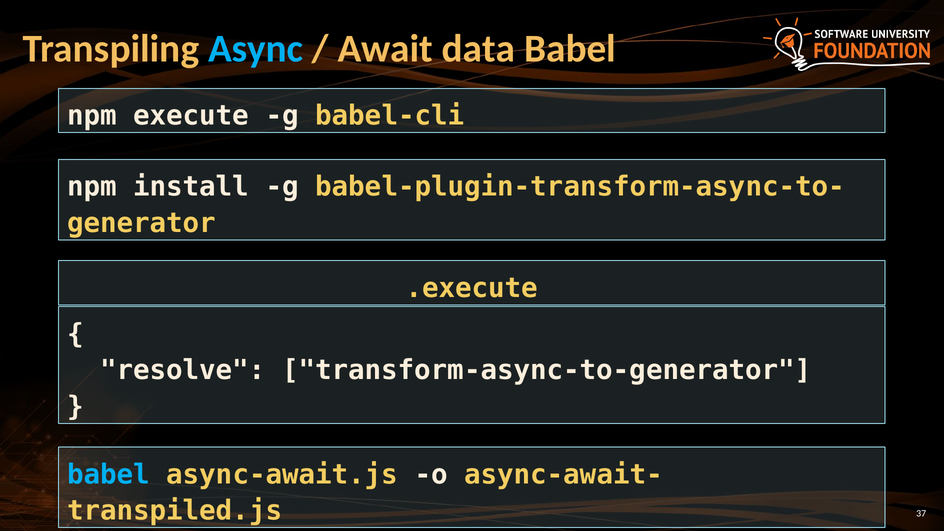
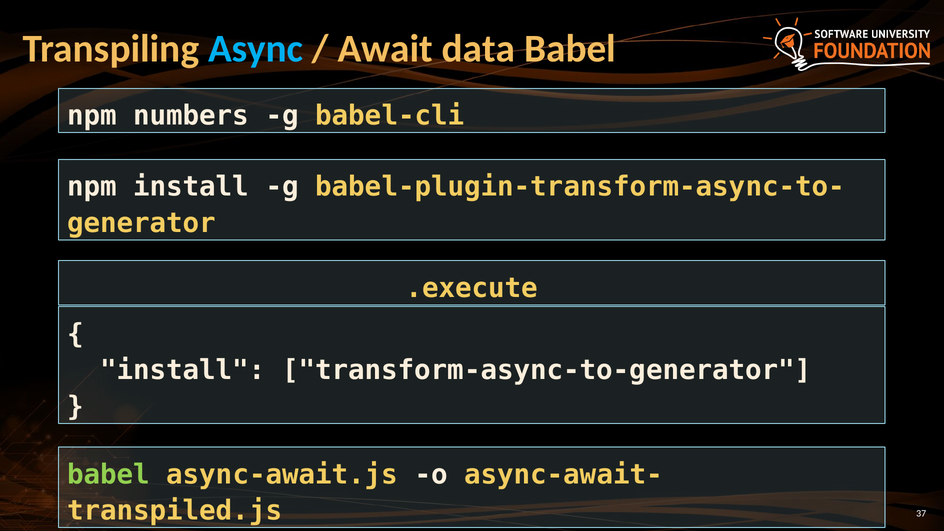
execute: execute -> numbers (191, 116)
resolve: resolve -> install (183, 370)
babel colour: light blue -> light green (108, 475)
